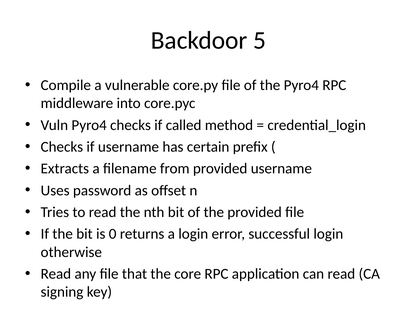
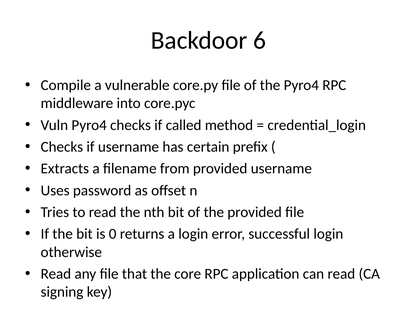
5: 5 -> 6 (260, 40)
